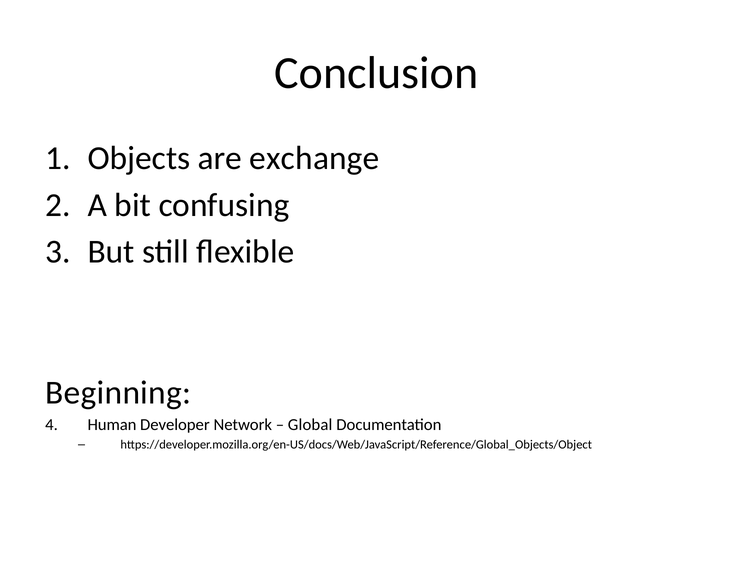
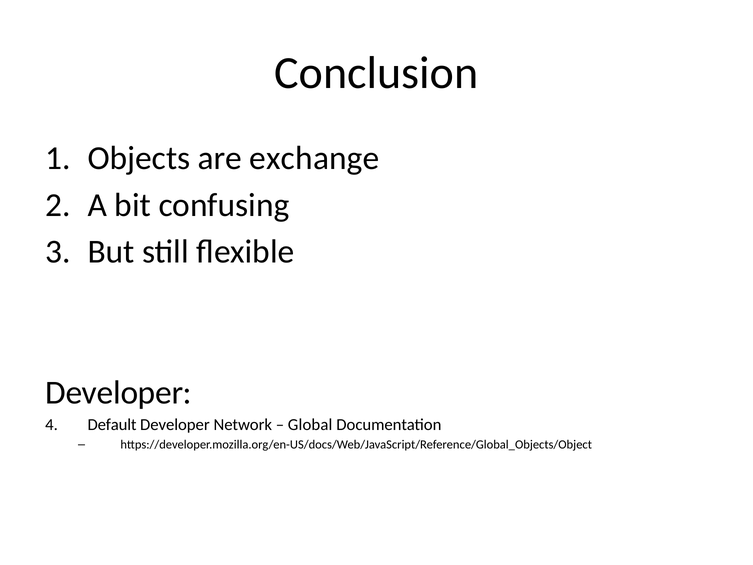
Beginning: Beginning -> Developer (119, 392)
Human: Human -> Default (112, 425)
